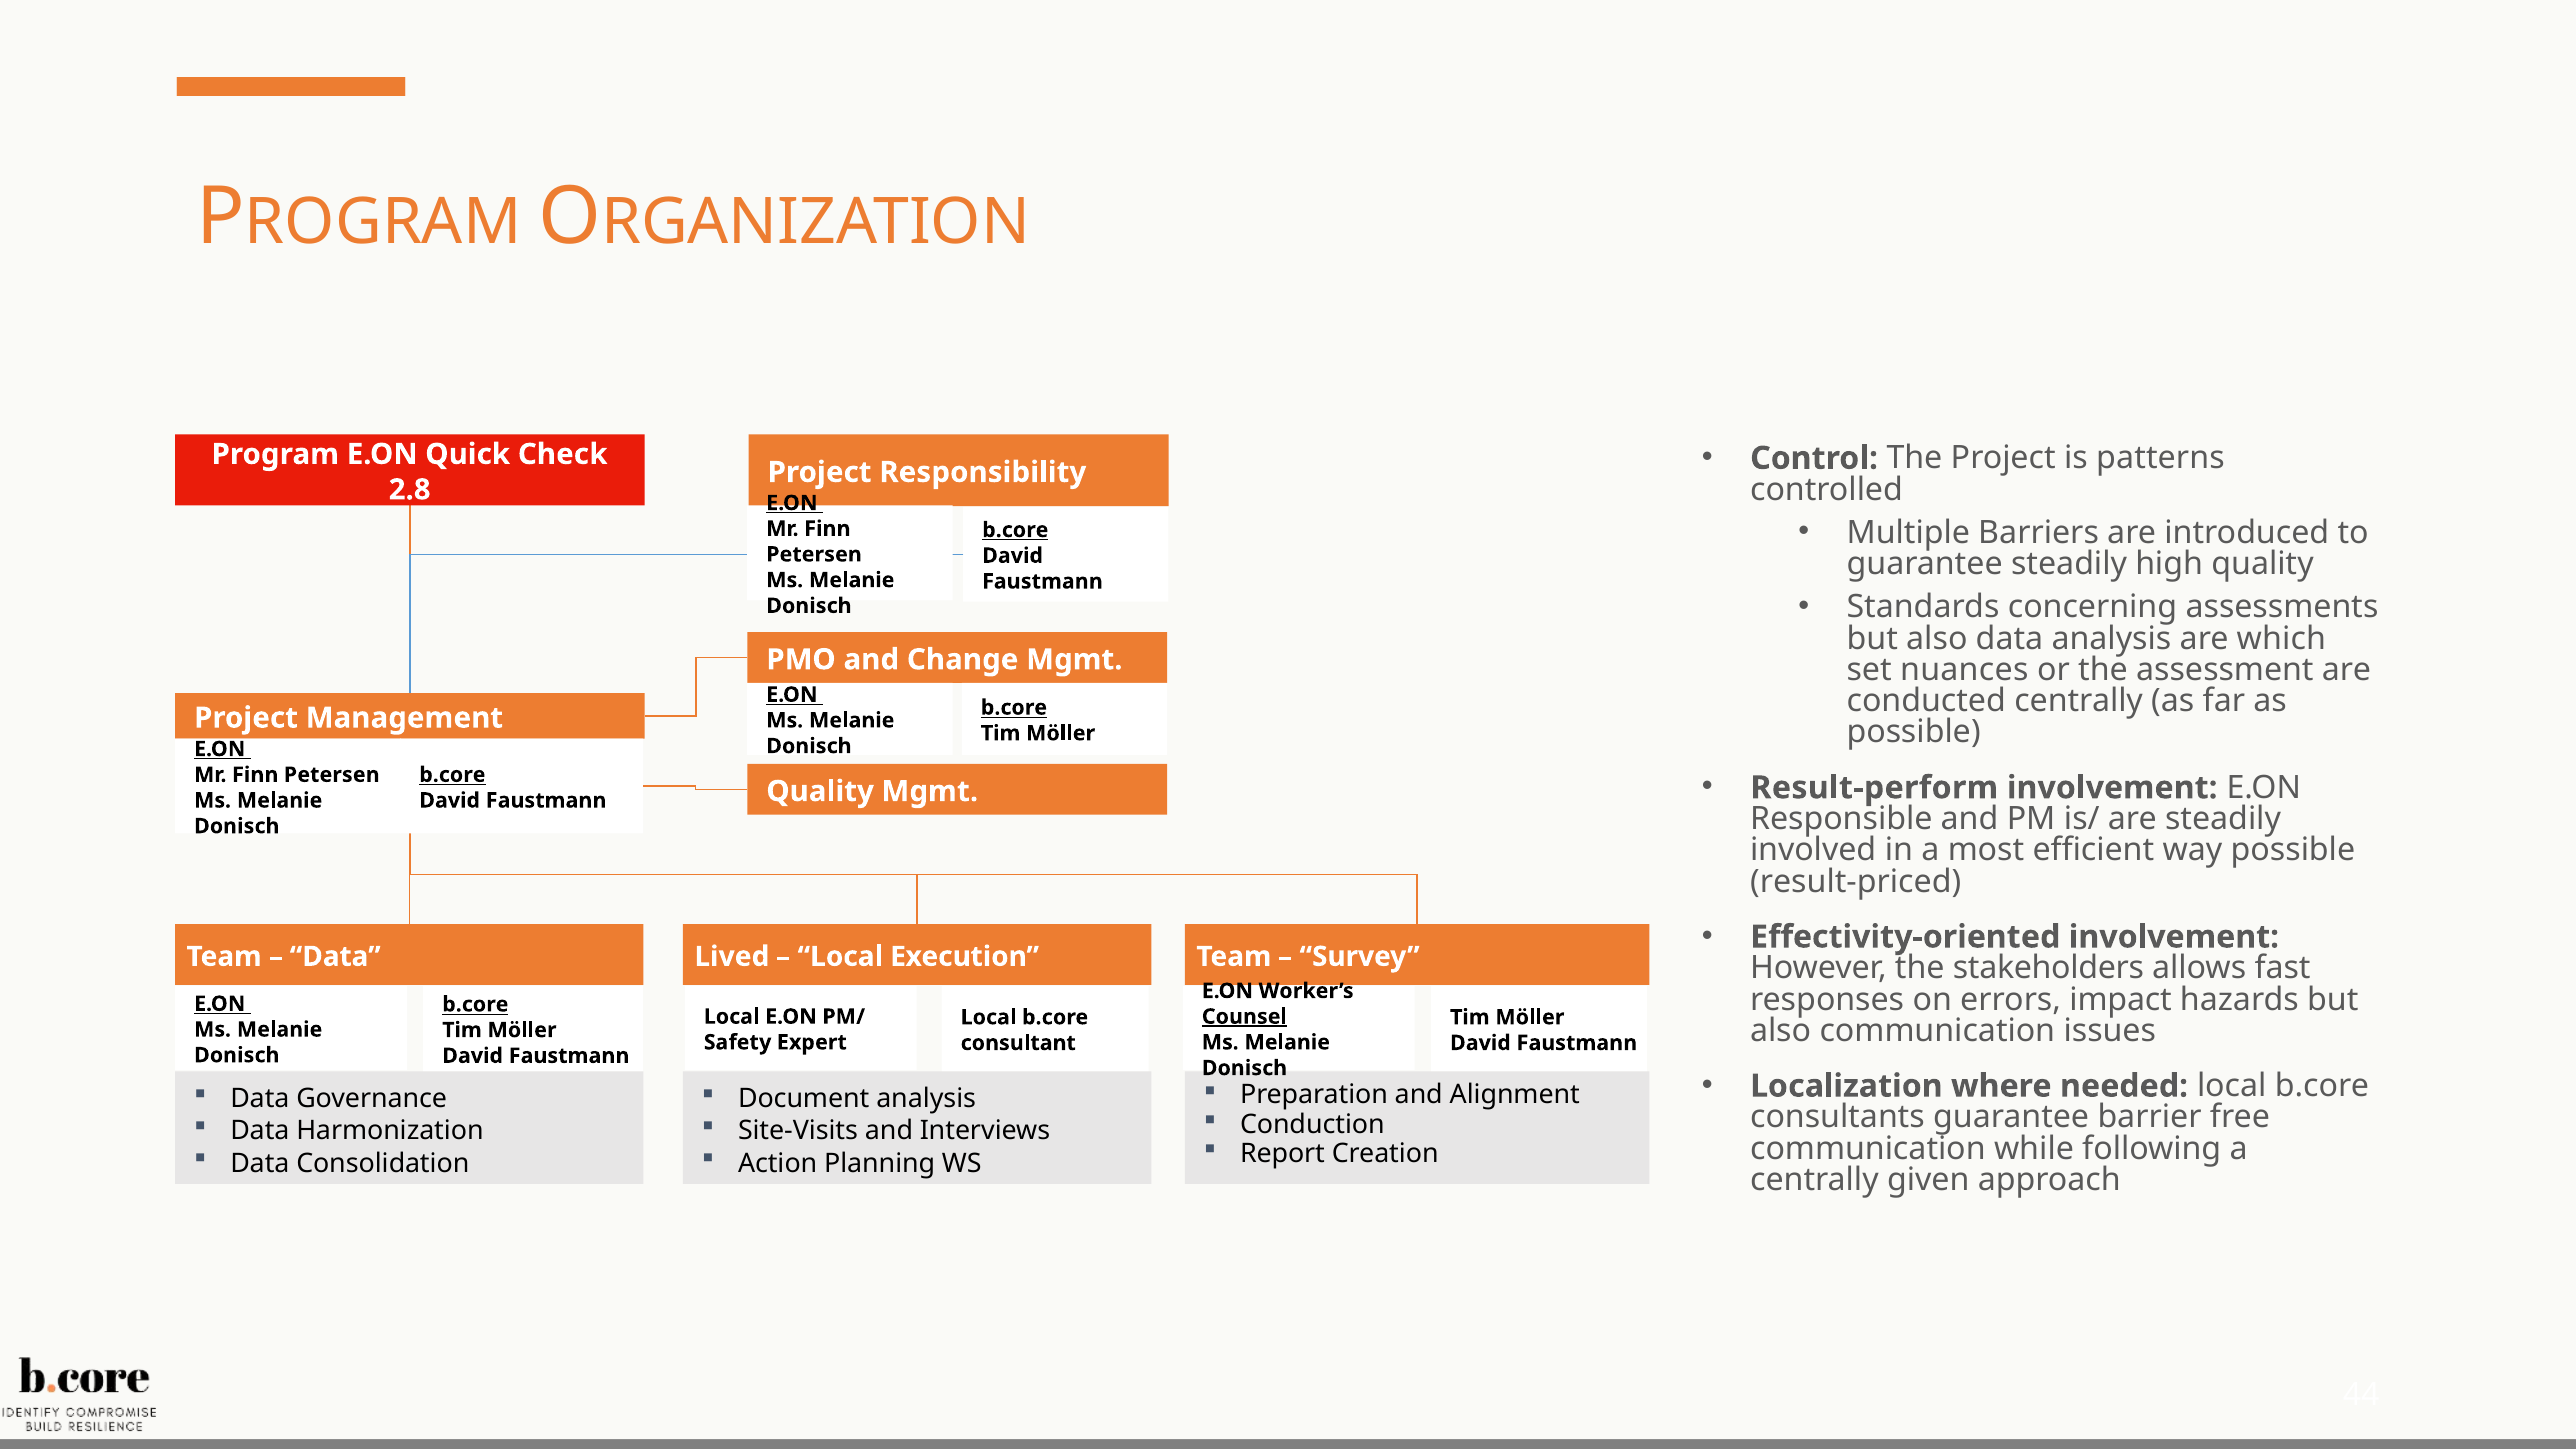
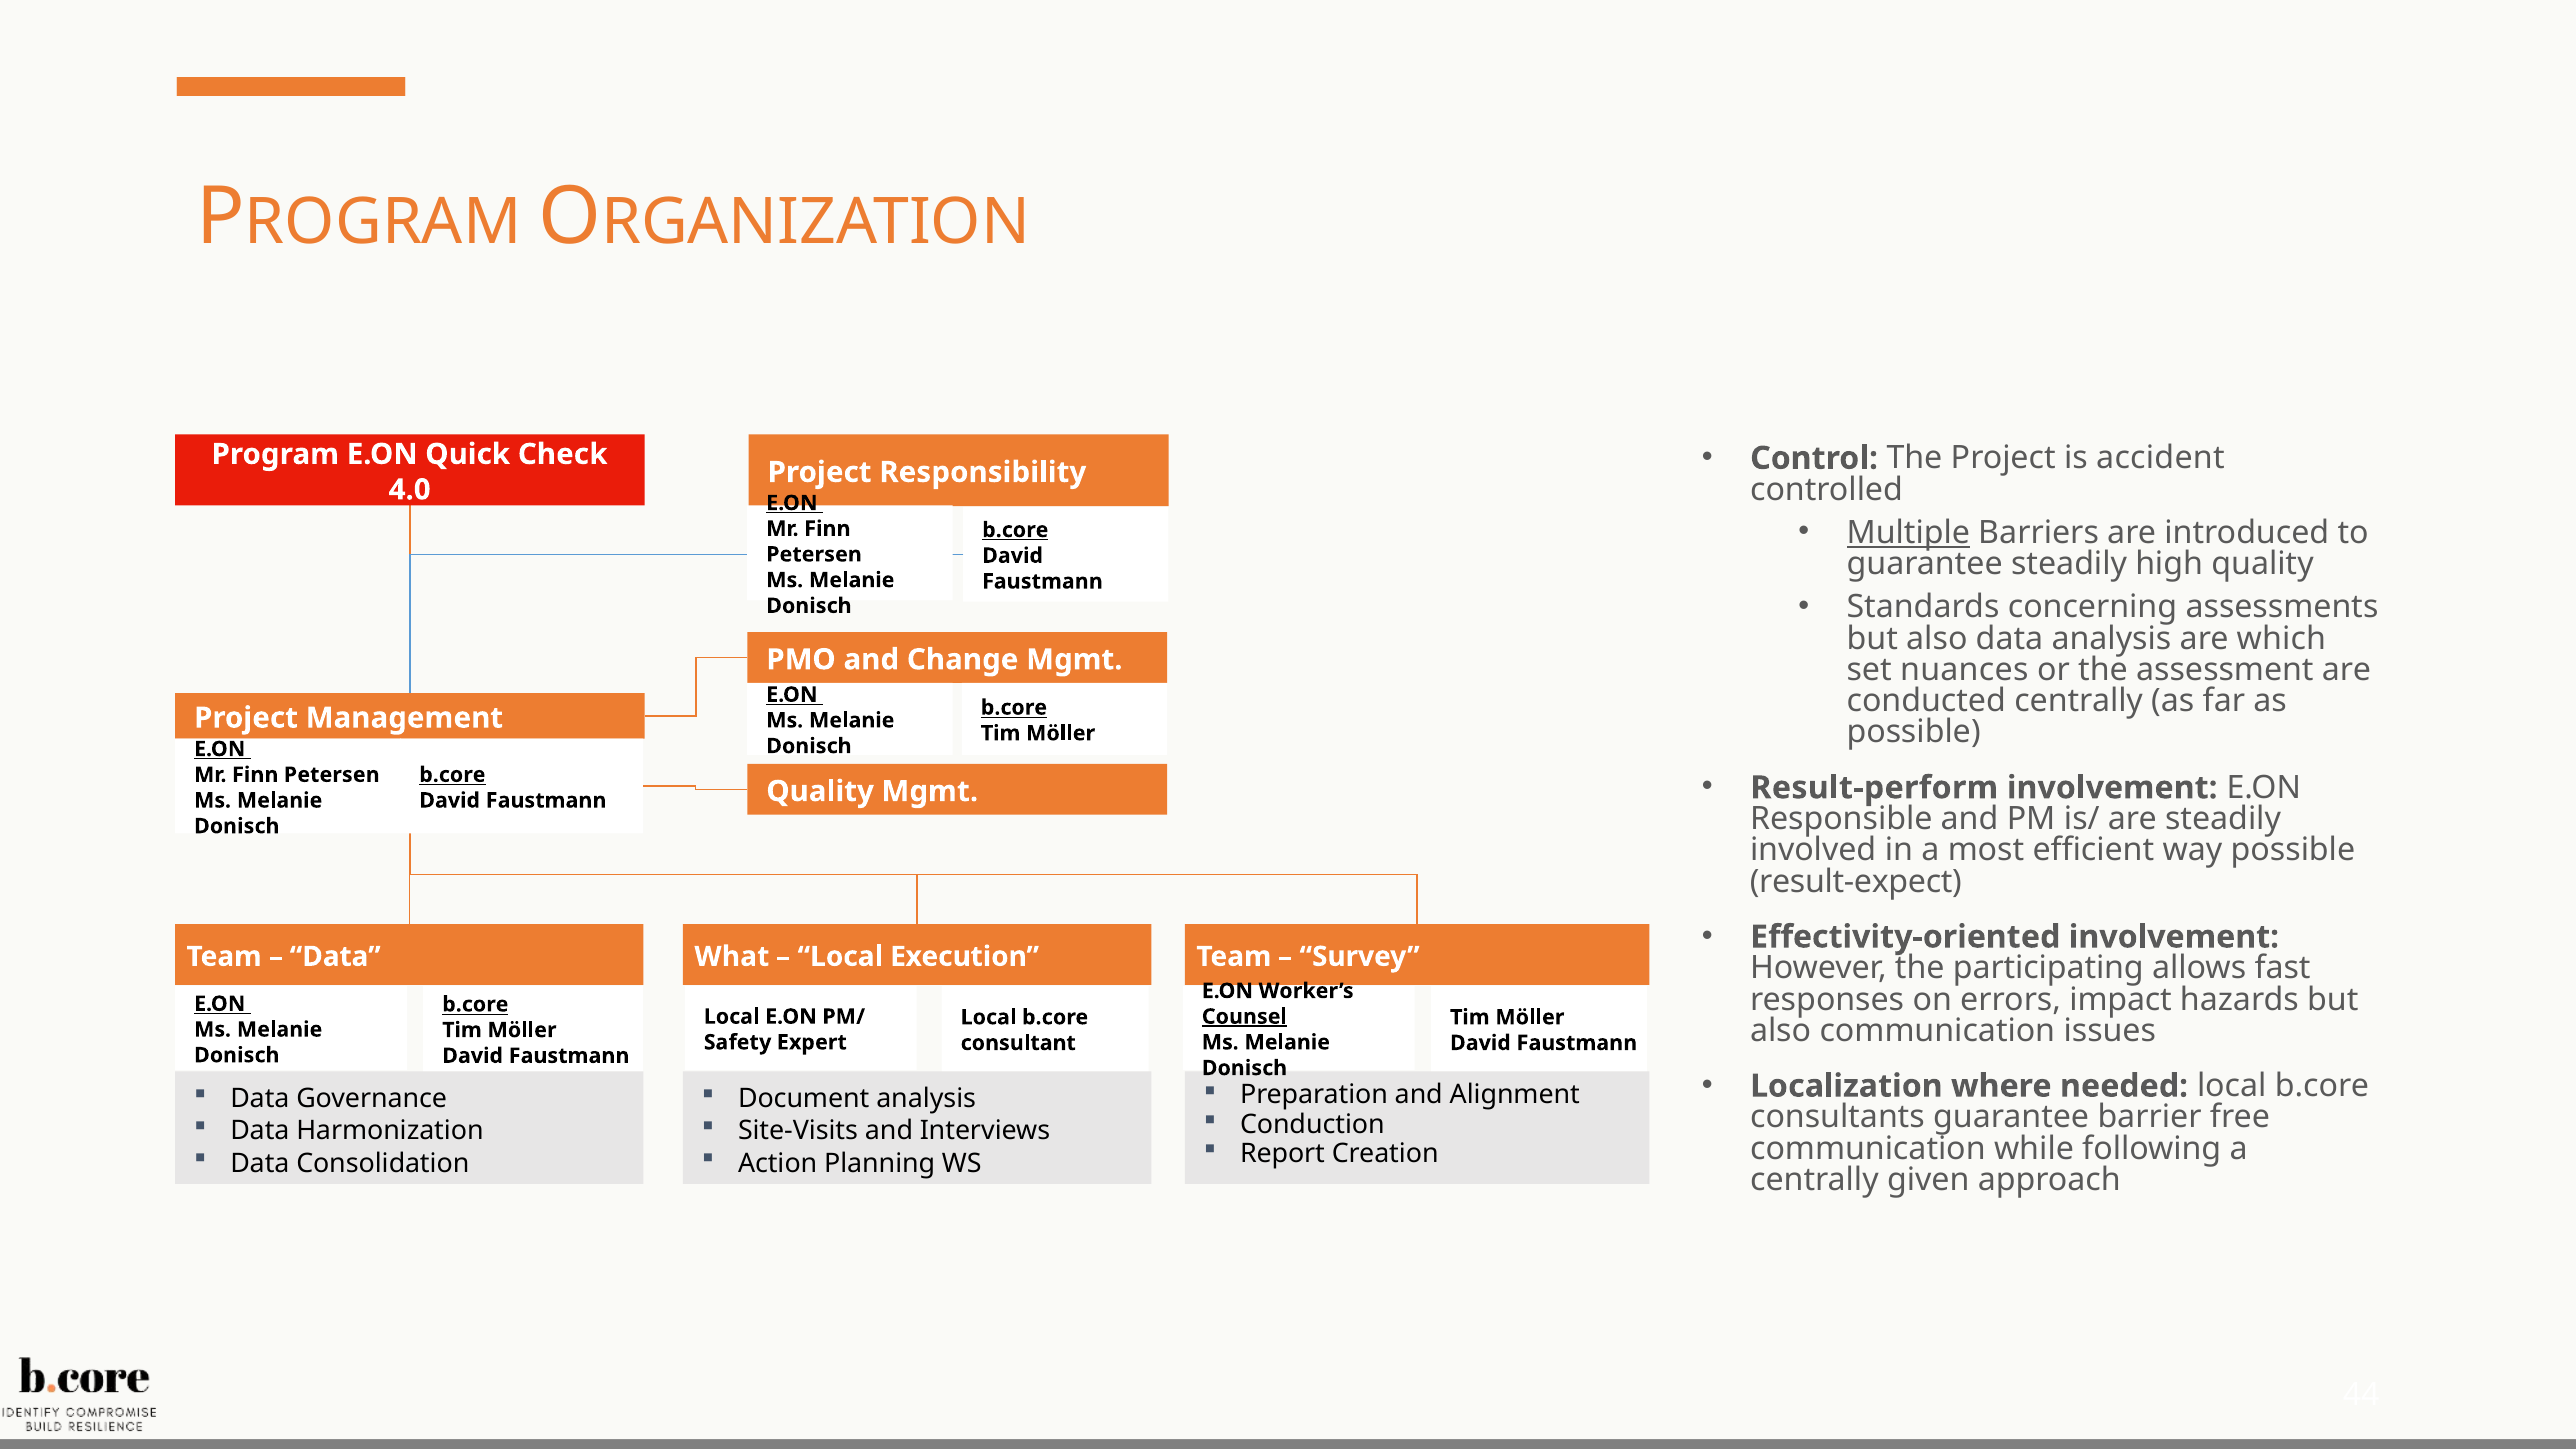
patterns: patterns -> accident (2160, 458)
2.8: 2.8 -> 4.0 (410, 490)
Multiple underline: none -> present (1908, 533)
result-priced: result-priced -> result-expect (1856, 882)
Lived: Lived -> What (732, 957)
stakeholders: stakeholders -> participating (2048, 968)
